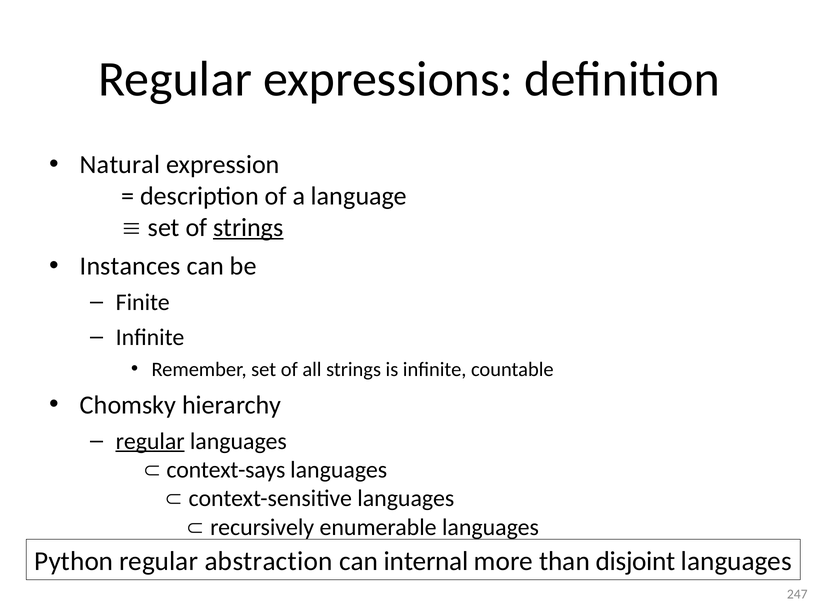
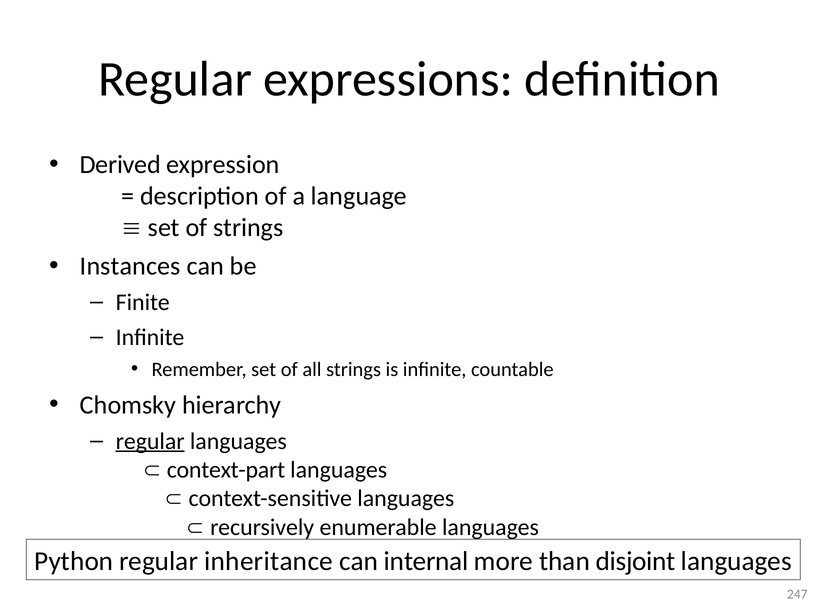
Natural: Natural -> Derived (120, 165)
strings underline: present -> none (248, 228)
context-says: context-says -> context-part (226, 470)
abstraction: abstraction -> inheritance (269, 562)
